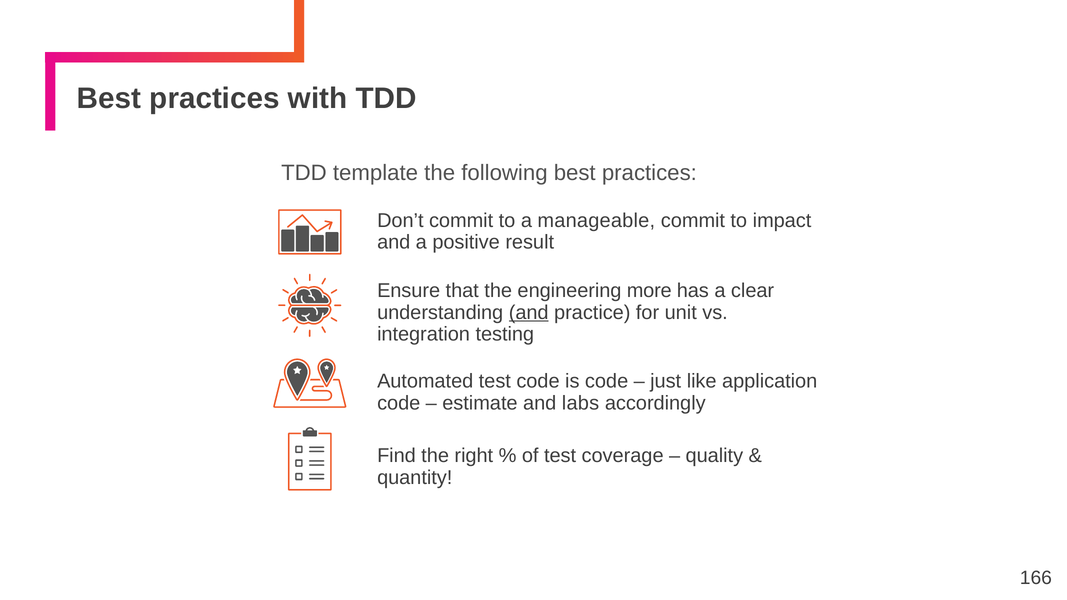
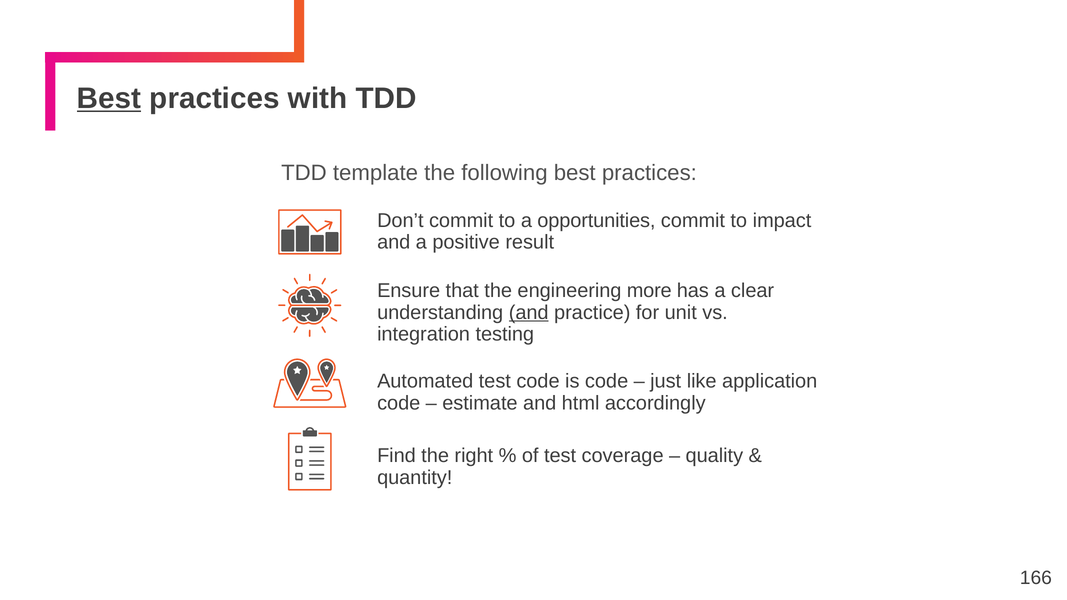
Best underline: none -> present (109, 98)
manageable: manageable -> opportunities (596, 221)
labs: labs -> html (581, 403)
